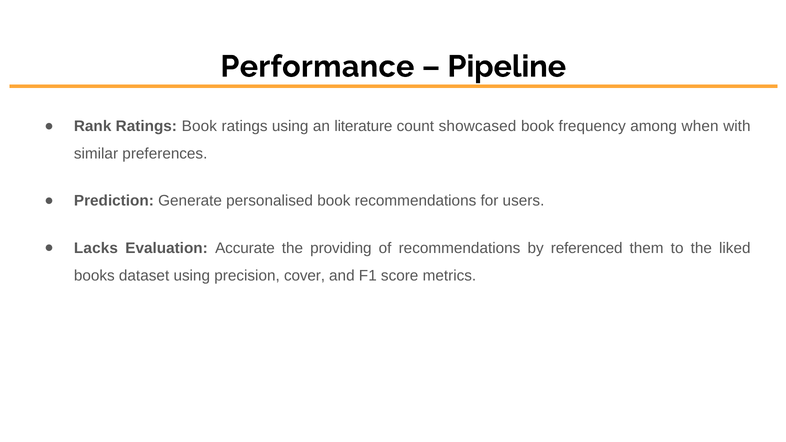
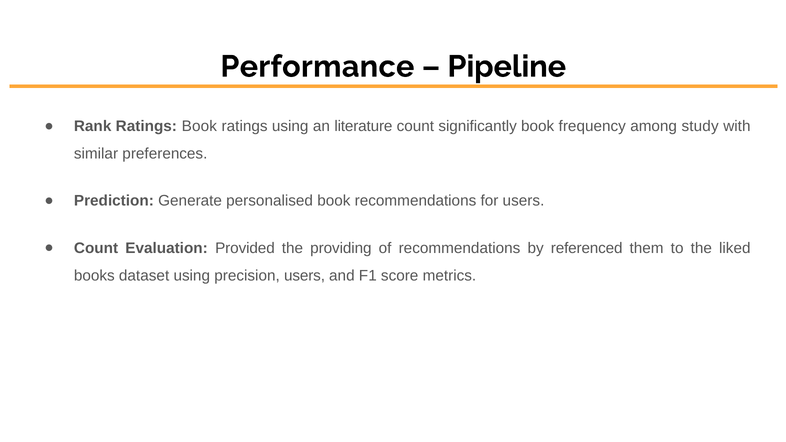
showcased: showcased -> significantly (478, 126)
when: when -> study (700, 126)
Lacks: Lacks -> Count (96, 248)
Accurate: Accurate -> Provided (245, 248)
precision cover: cover -> users (305, 276)
